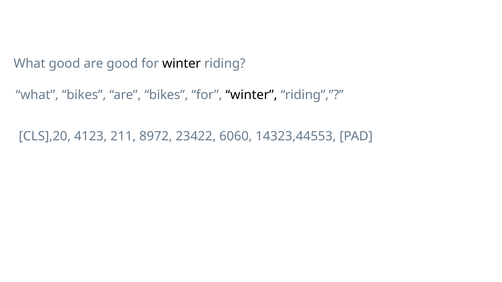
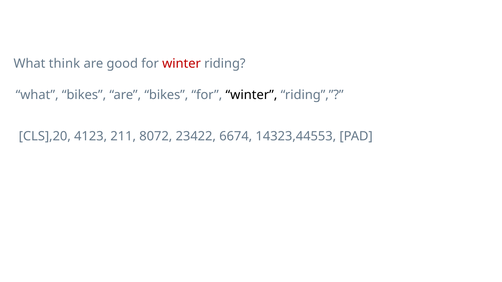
What good: good -> think (64, 64)
winter colour: black -> red (182, 64)
8972: 8972 -> 8072 (156, 137)
6060: 6060 -> 6674 (236, 137)
